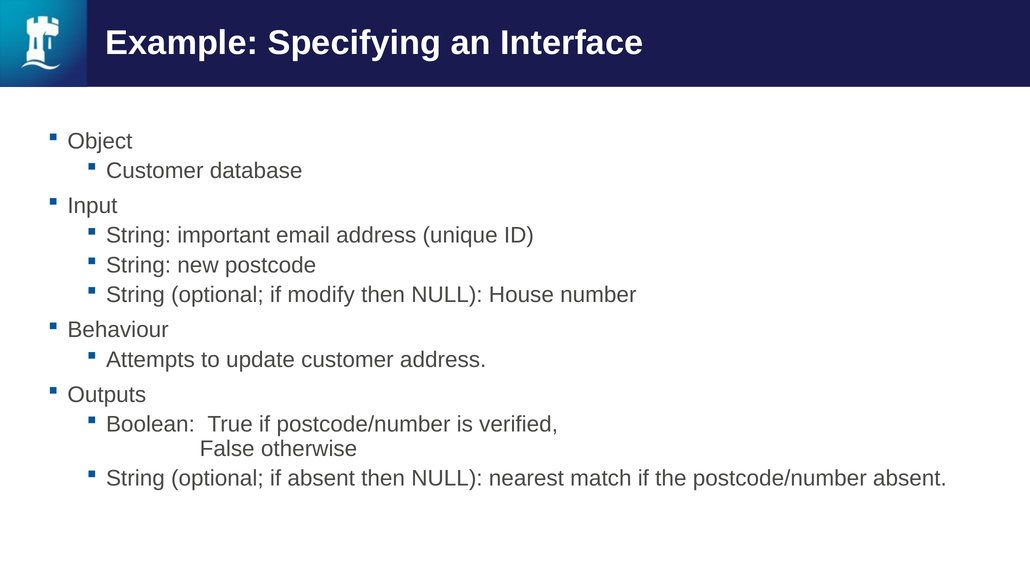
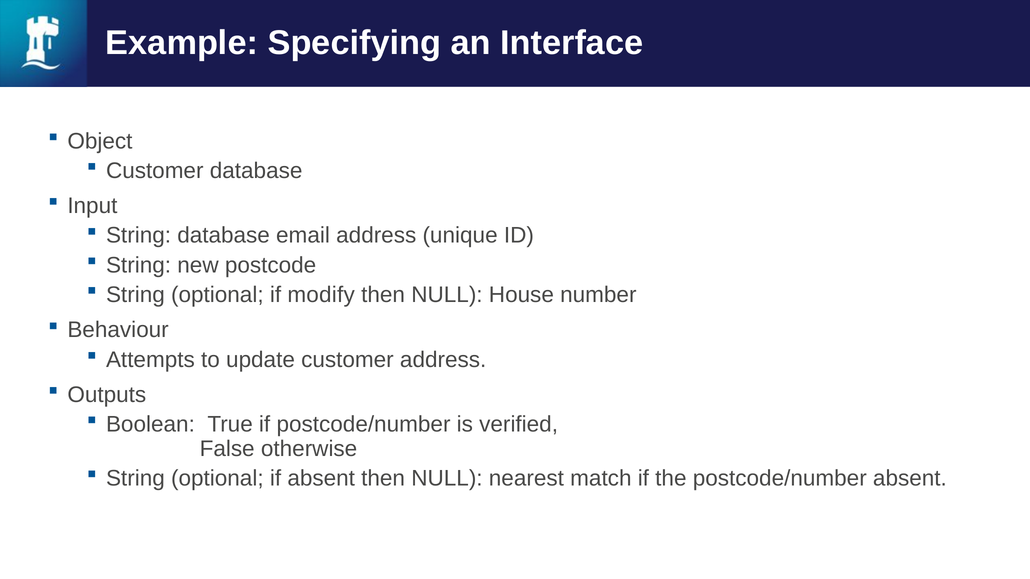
String important: important -> database (224, 236)
